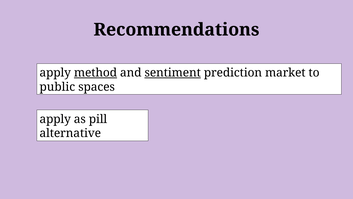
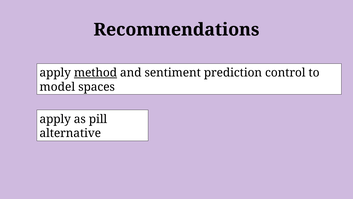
sentiment underline: present -> none (173, 73)
market: market -> control (285, 73)
public: public -> model (57, 87)
